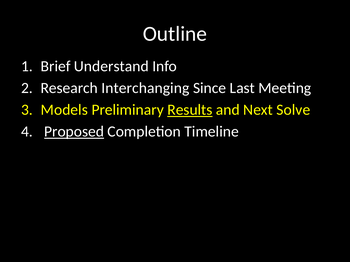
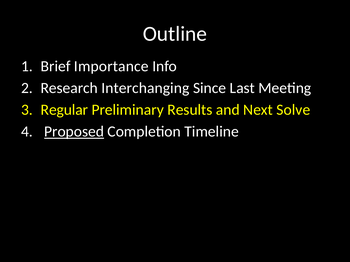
Understand: Understand -> Importance (111, 66)
Models: Models -> Regular (64, 110)
Results underline: present -> none (190, 110)
